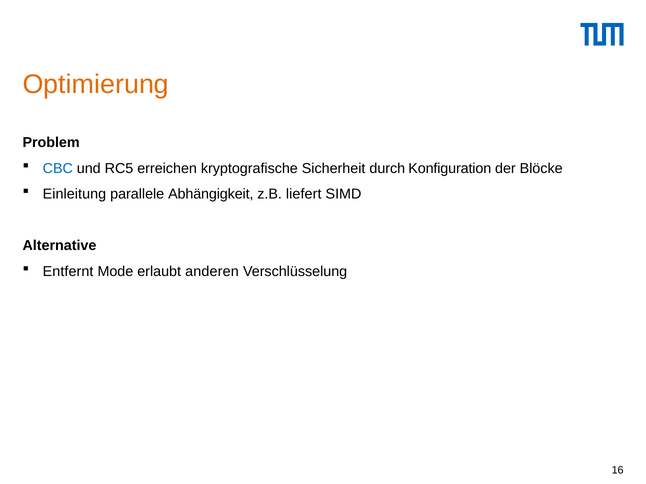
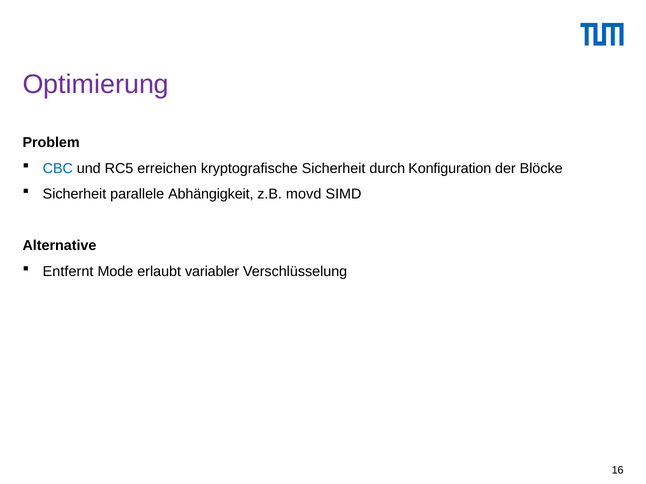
Optimierung colour: orange -> purple (96, 85)
Einleitung: Einleitung -> Sicherheit (74, 194)
liefert: liefert -> movd (304, 194)
anderen: anderen -> variabler (212, 272)
